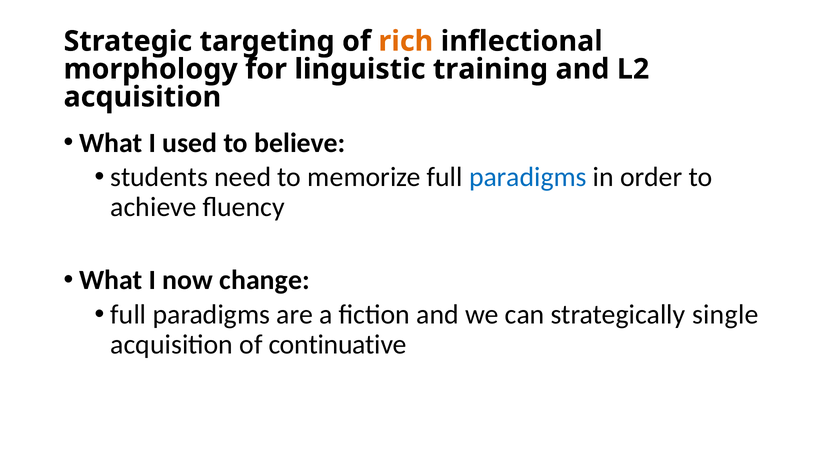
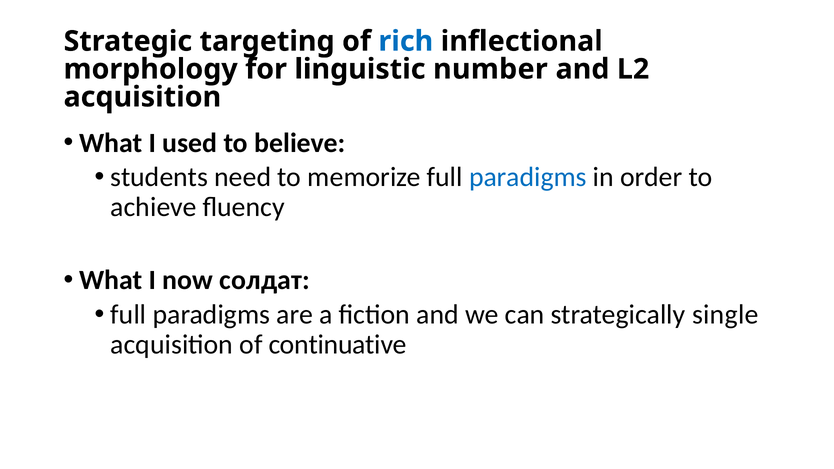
rich colour: orange -> blue (406, 41)
training: training -> number (490, 69)
change: change -> солдат (265, 280)
